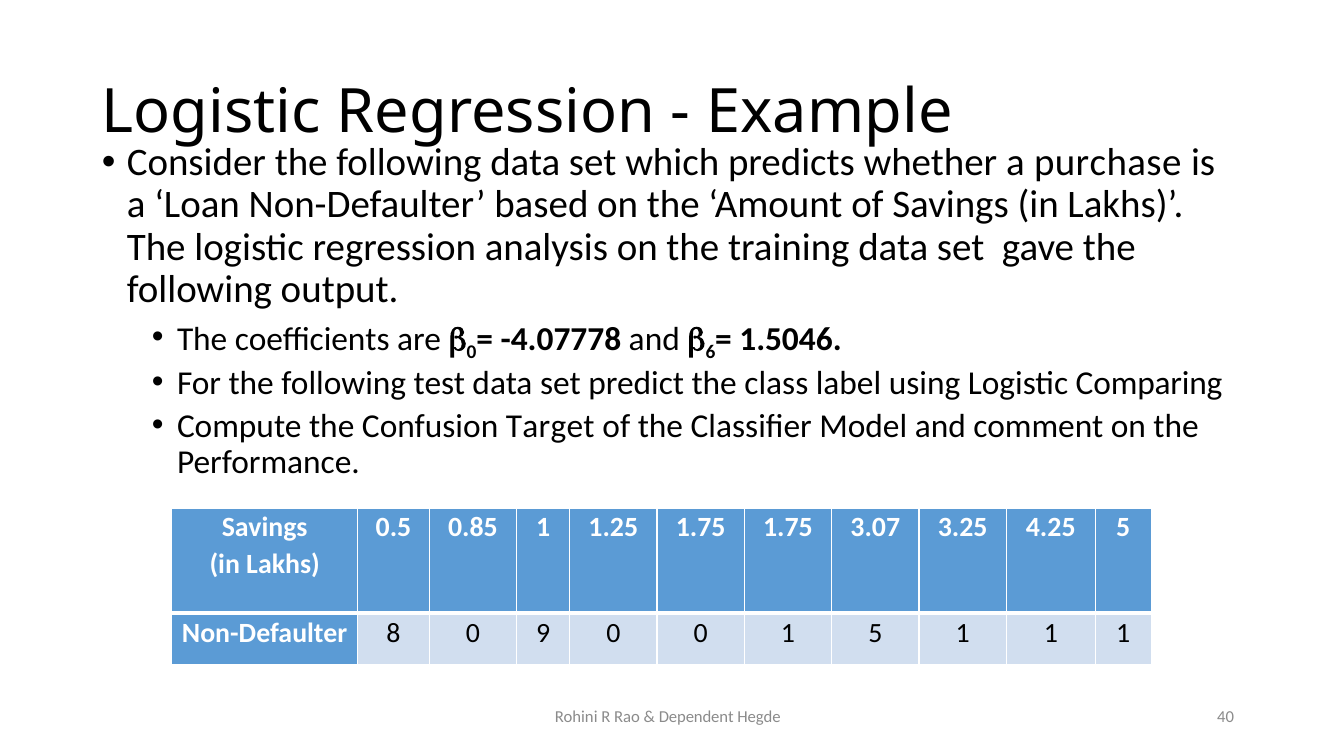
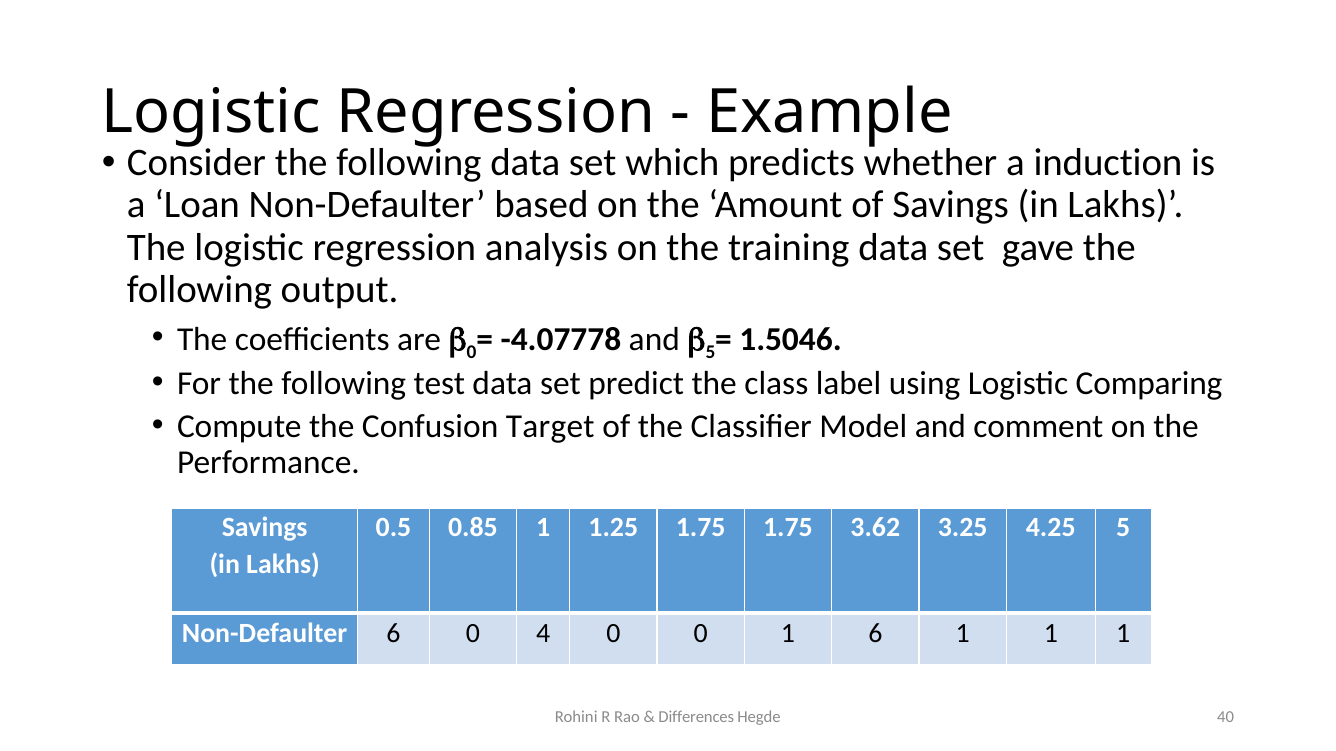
purchase: purchase -> induction (1108, 163)
6: 6 -> 5 (710, 352)
3.07: 3.07 -> 3.62 (875, 528)
Non-Defaulter 8: 8 -> 6 (394, 633)
9: 9 -> 4 (543, 633)
1 5: 5 -> 6 (875, 633)
Dependent: Dependent -> Differences (696, 718)
